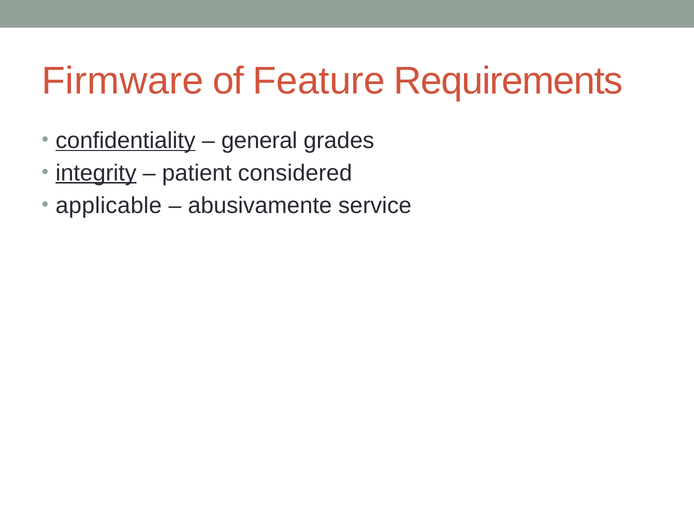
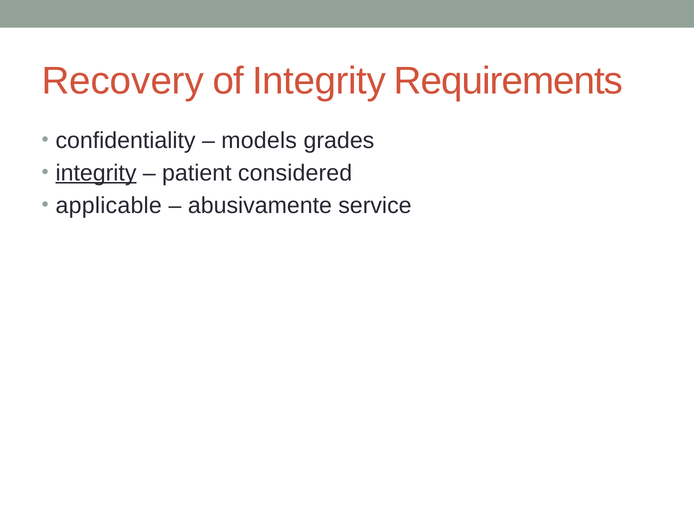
Firmware: Firmware -> Recovery (123, 81)
of Feature: Feature -> Integrity (319, 81)
confidentiality underline: present -> none (126, 140)
general: general -> models (259, 140)
